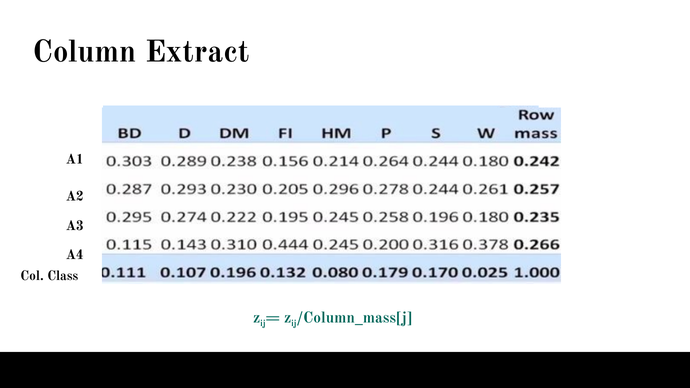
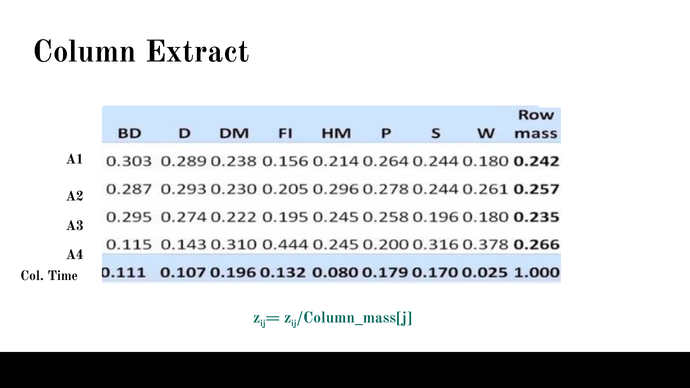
Class: Class -> Time (63, 276)
